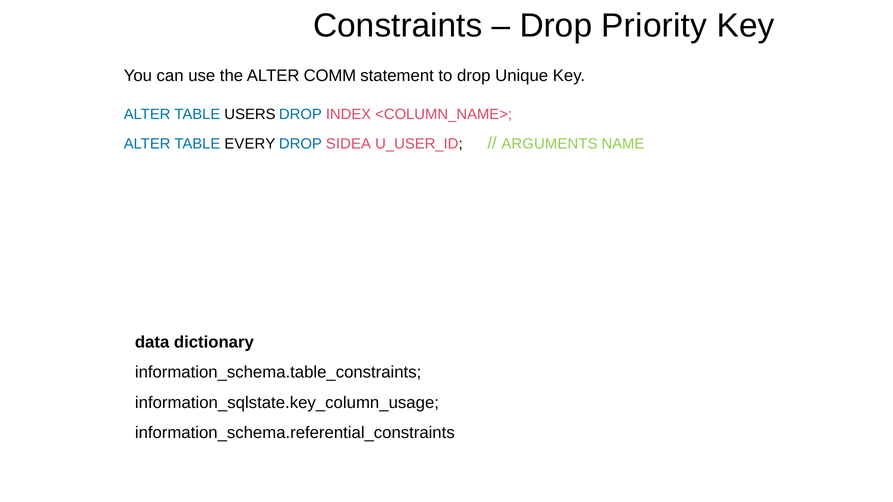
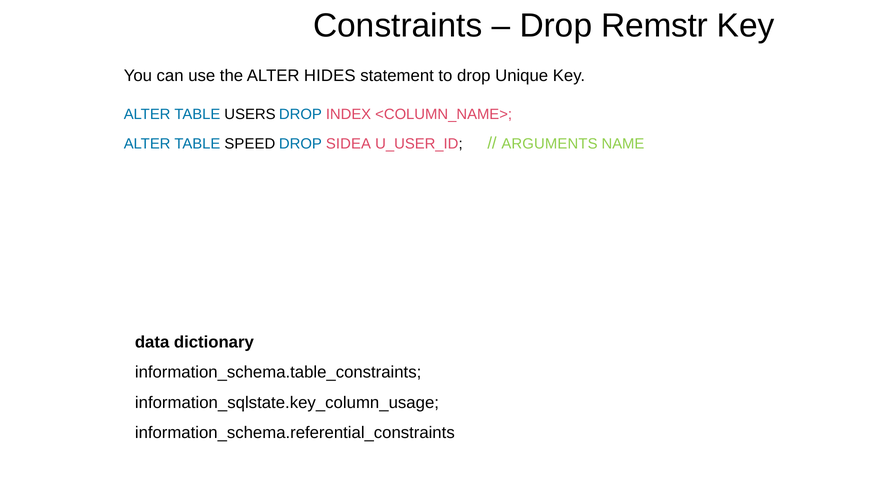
Priority: Priority -> Remstr (655, 26)
COMM: COMM -> HIDES (330, 76)
EVERY: EVERY -> SPEED (250, 144)
